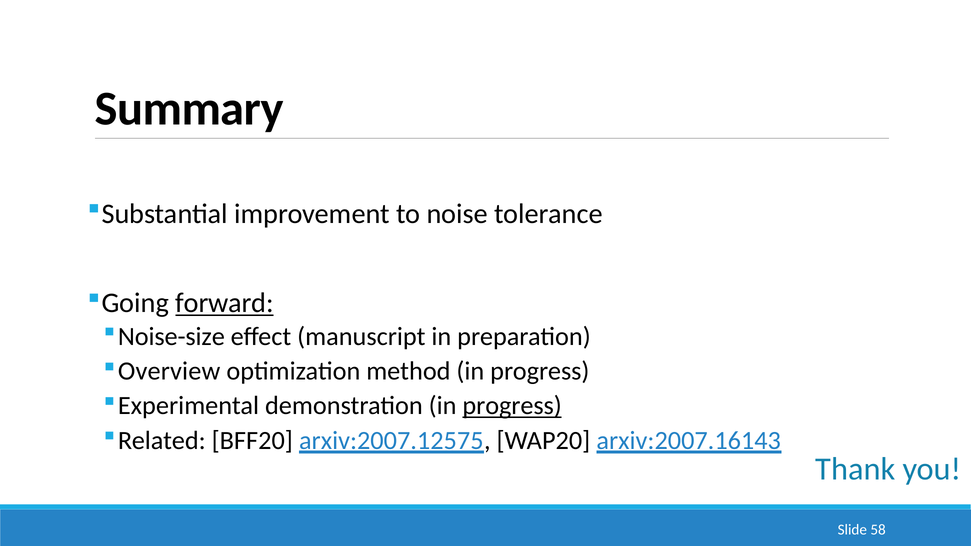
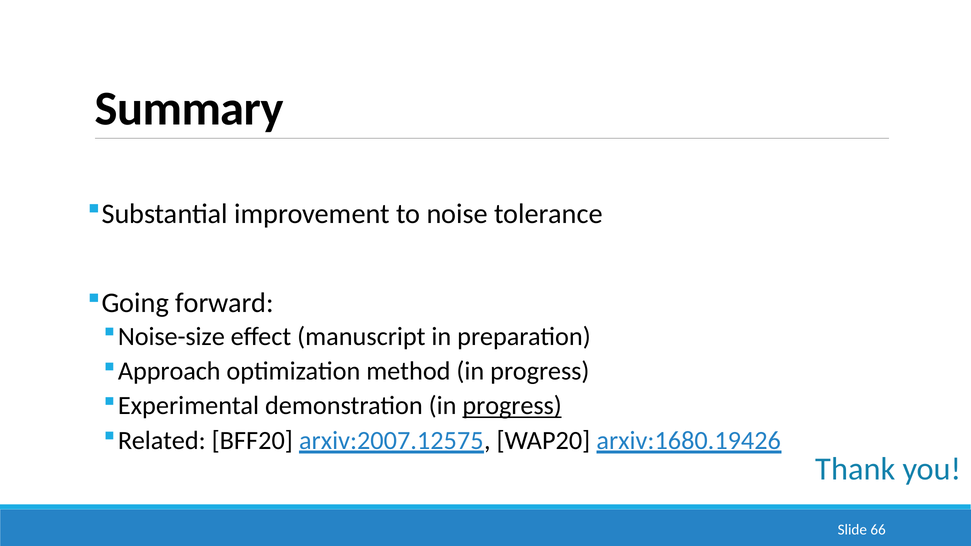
forward underline: present -> none (224, 303)
Overview: Overview -> Approach (169, 371)
arxiv:2007.16143: arxiv:2007.16143 -> arxiv:1680.19426 (689, 441)
58: 58 -> 66 (878, 530)
